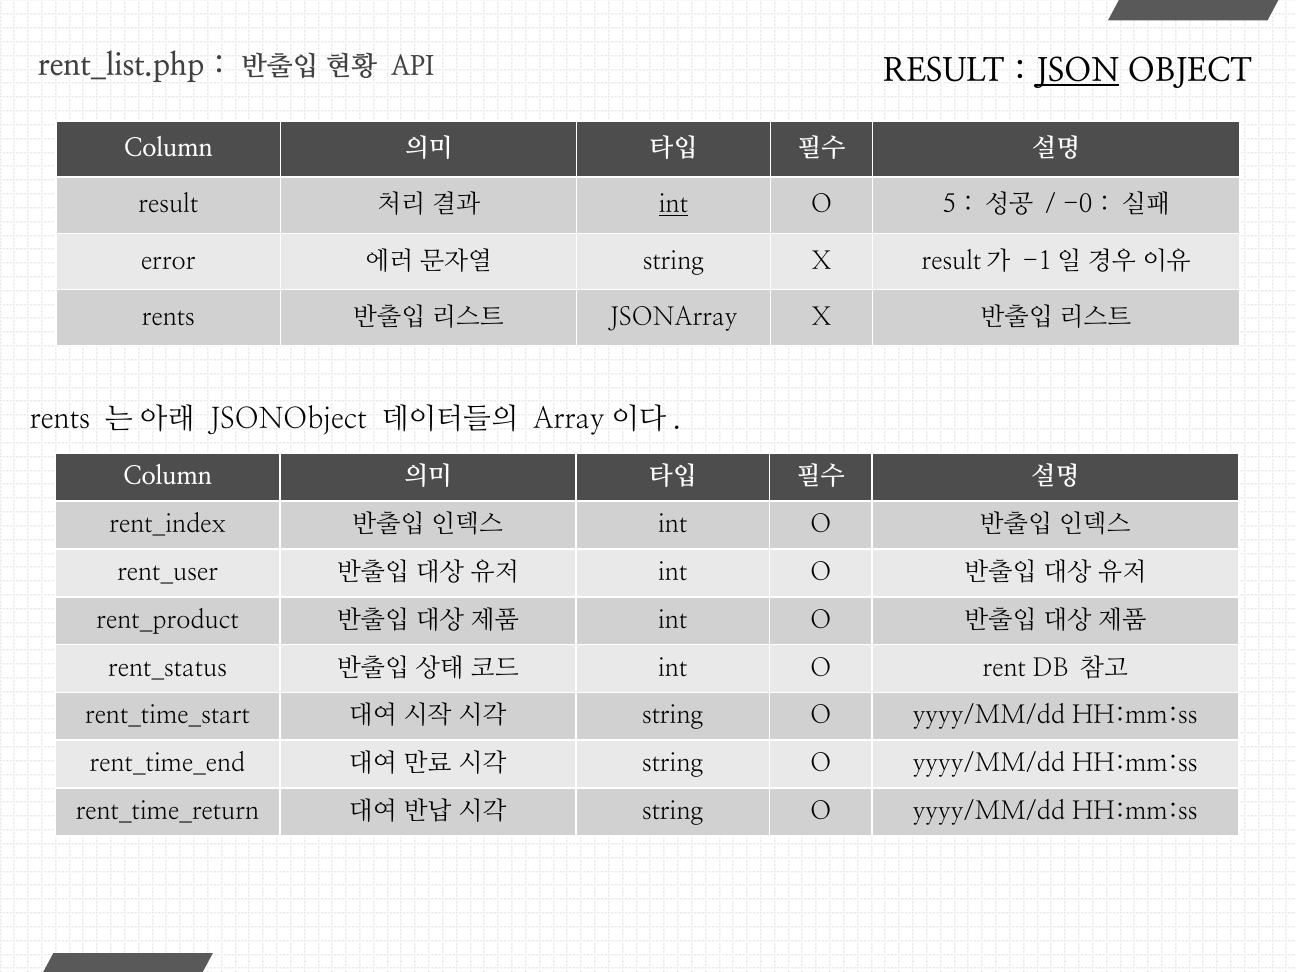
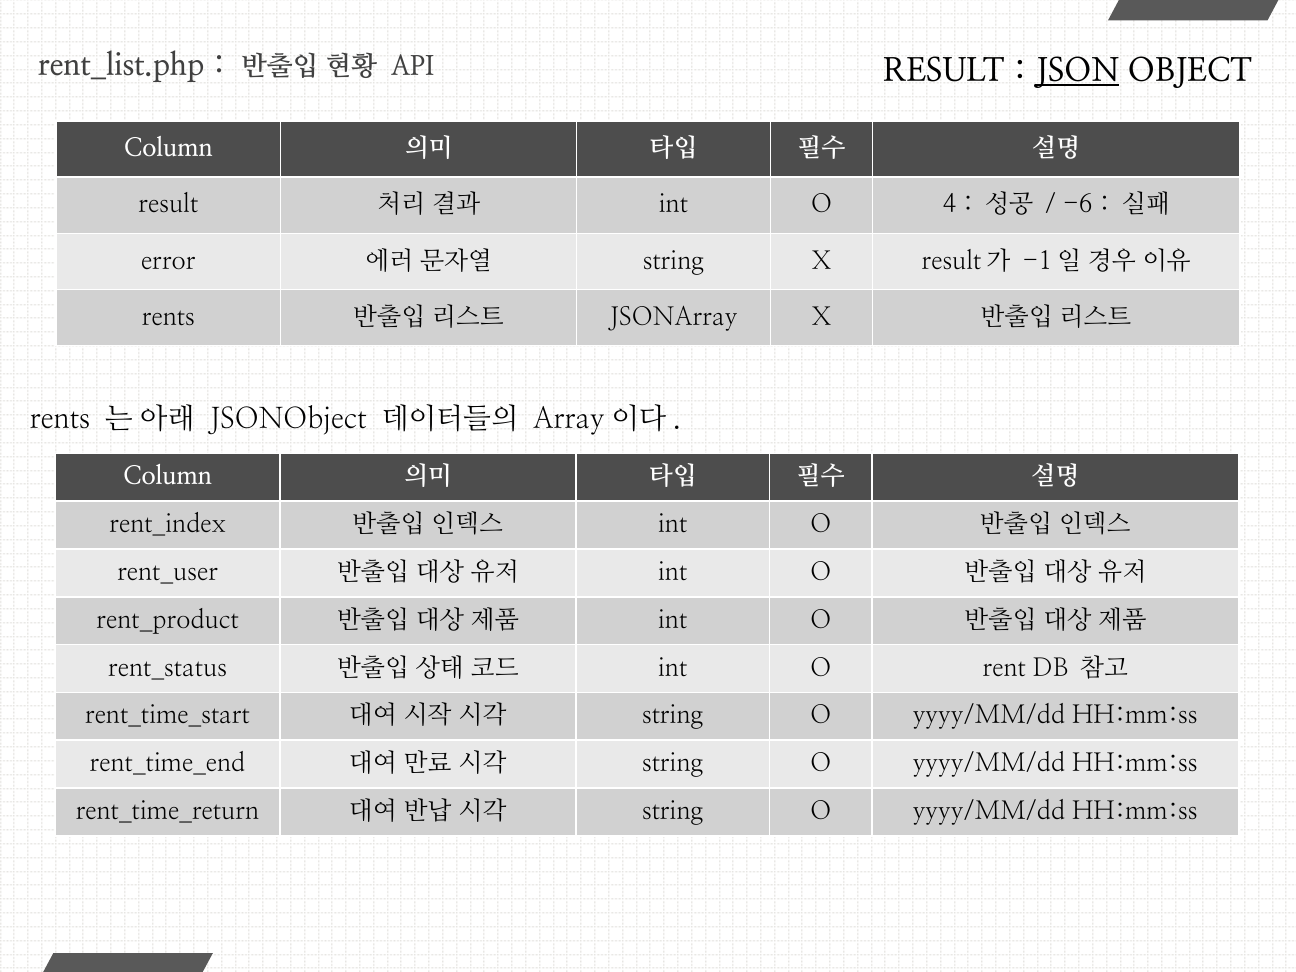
int underline: present -> none (673, 205)
5: 5 -> 4 (949, 205)
-0: -0 -> -6 (1078, 205)
